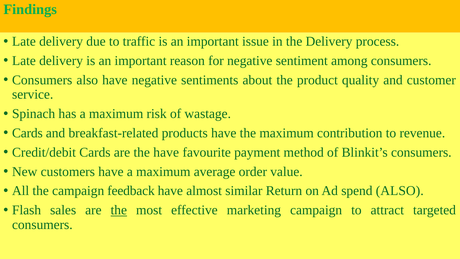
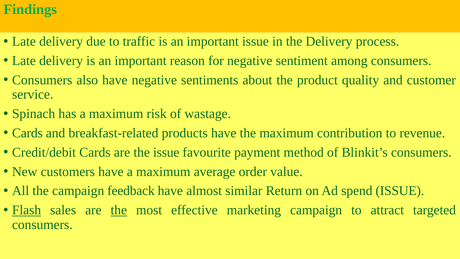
the have: have -> issue (166, 152)
spend ALSO: ALSO -> ISSUE (400, 191)
Flash underline: none -> present (27, 210)
